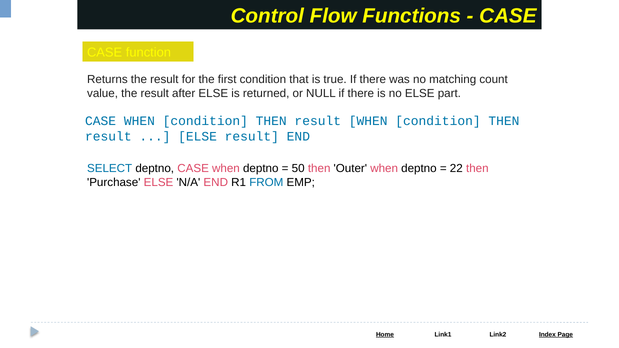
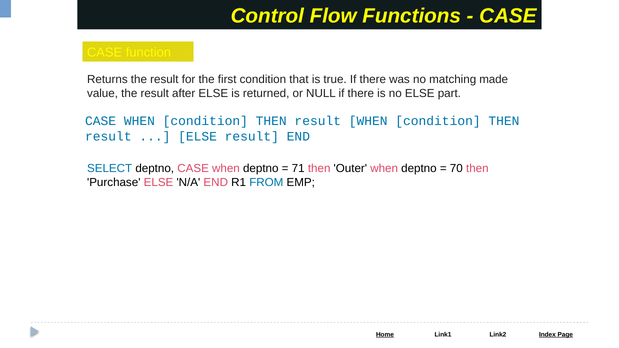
count: count -> made (494, 80)
50: 50 -> 71 (298, 169)
22: 22 -> 70 (456, 169)
